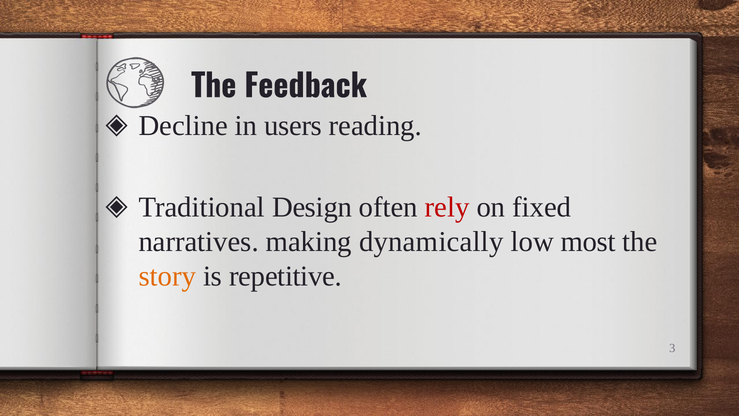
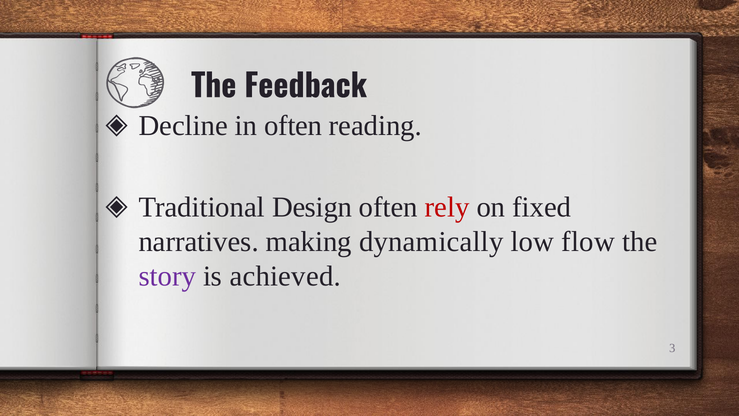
in users: users -> often (293, 126)
most: most -> flow (588, 242)
story colour: orange -> purple (167, 276)
repetitive: repetitive -> achieved (285, 276)
